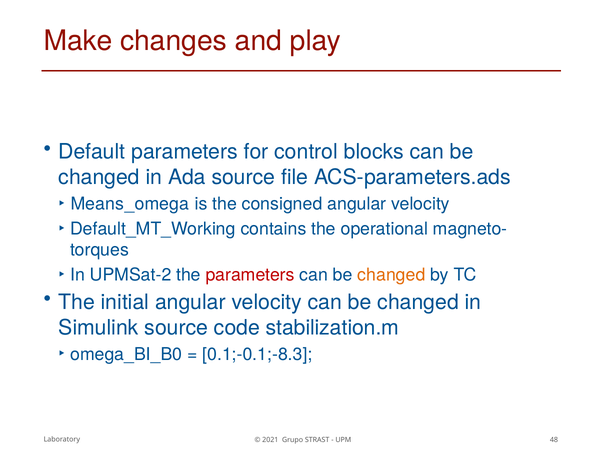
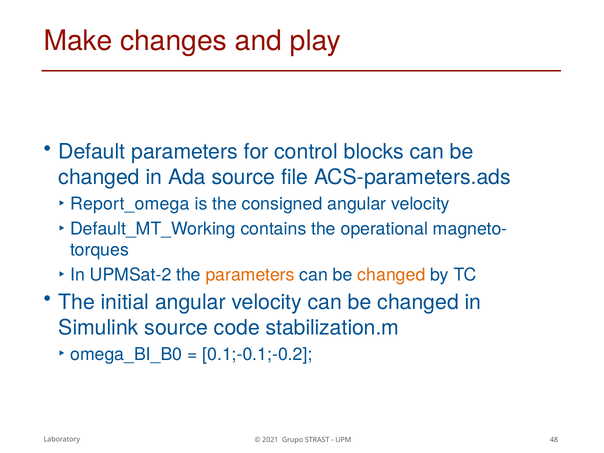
Means_omega: Means_omega -> Report_omega (130, 204)
parameters colour: red -> orange (250, 275)
0.1;-0.1;-8.3: 0.1;-0.1;-8.3 -> 0.1;-0.1;-0.2 (257, 354)
